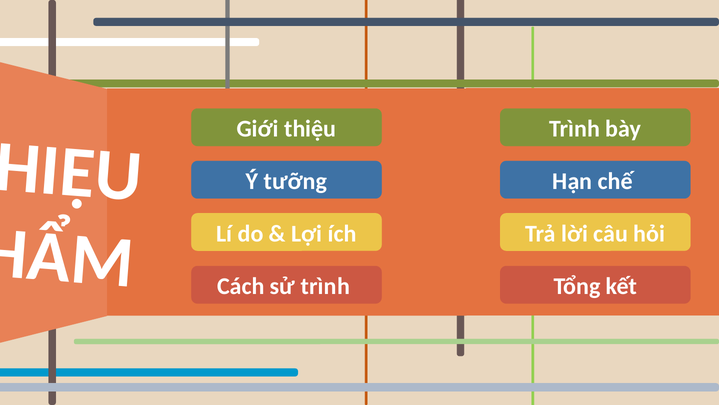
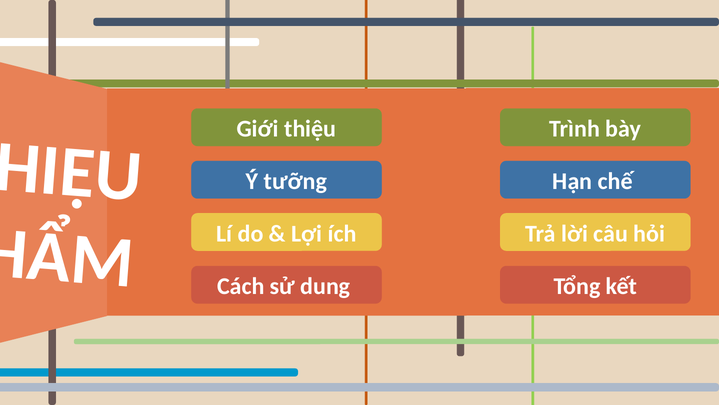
sử trình: trình -> dung (325, 286)
